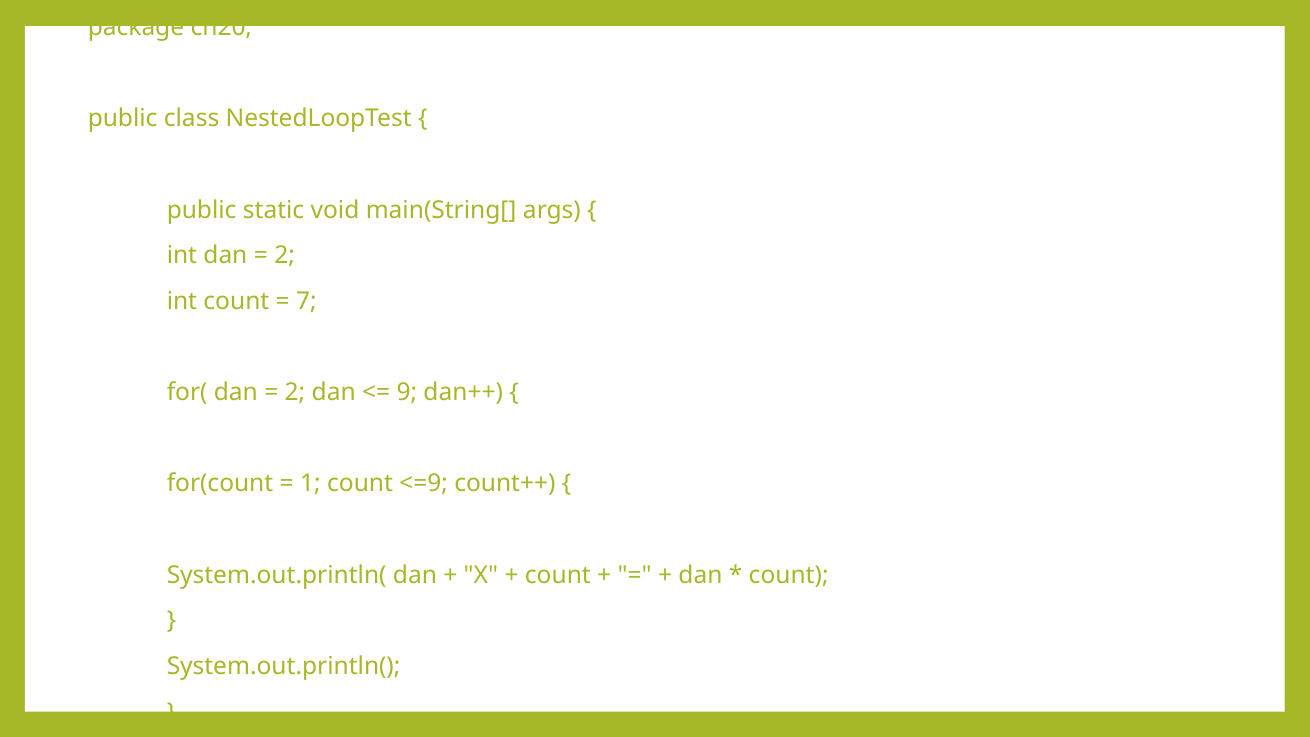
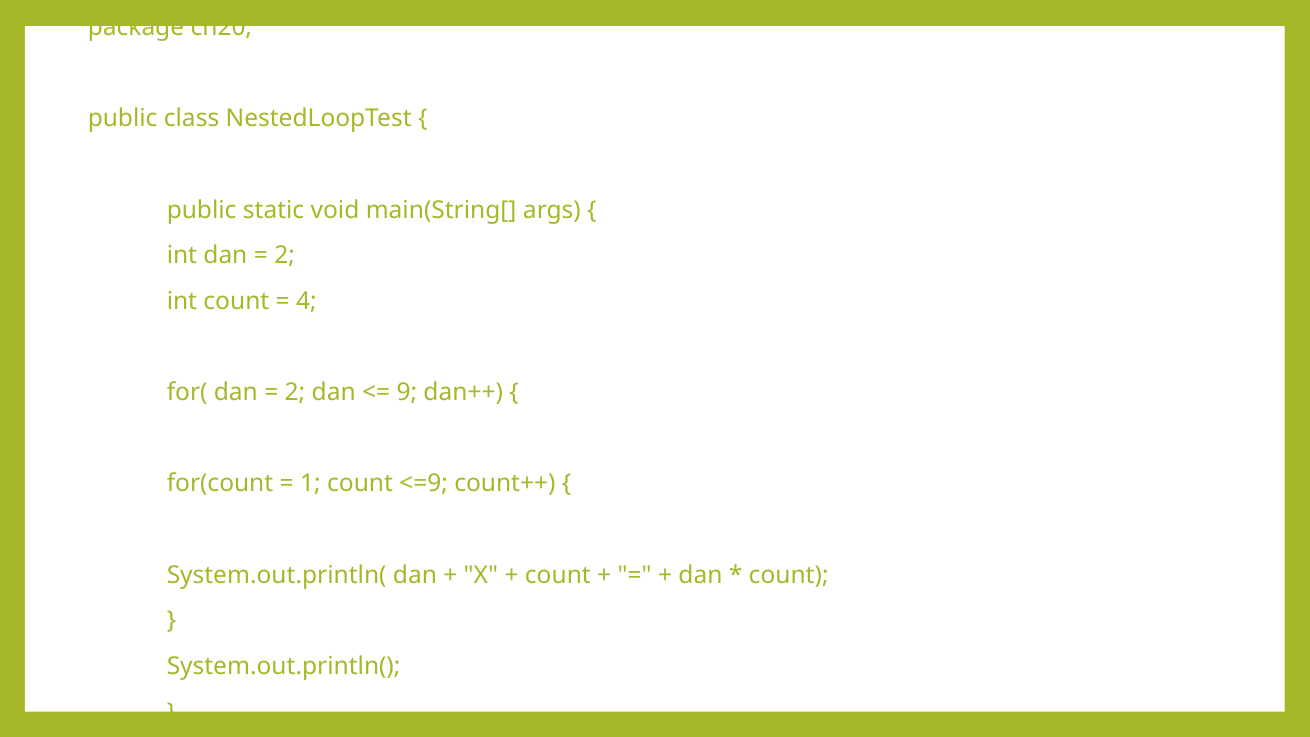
7: 7 -> 4 (306, 301)
